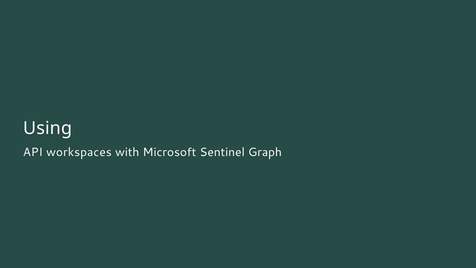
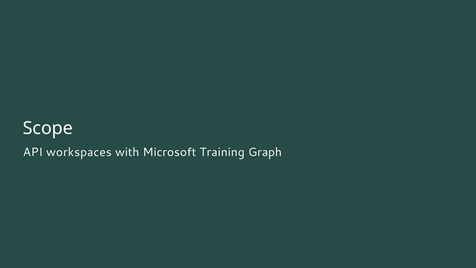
Using: Using -> Scope (48, 128)
Sentinel: Sentinel -> Training (222, 152)
